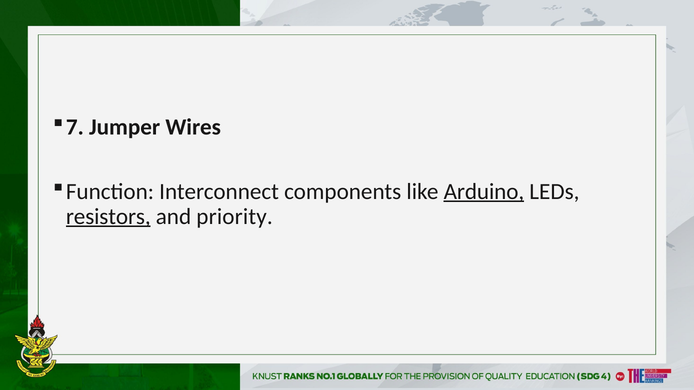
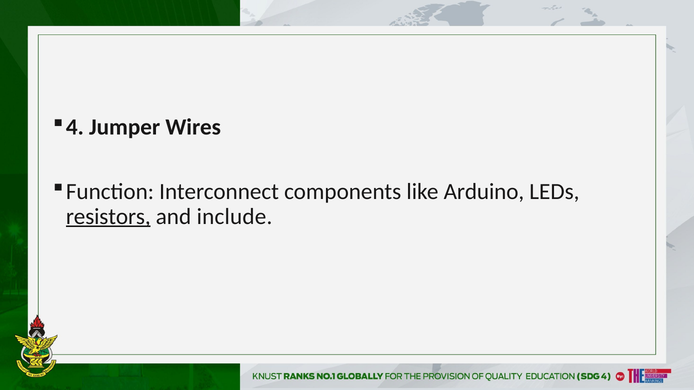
7: 7 -> 4 (75, 127)
Arduino underline: present -> none (484, 192)
priority: priority -> include (235, 217)
